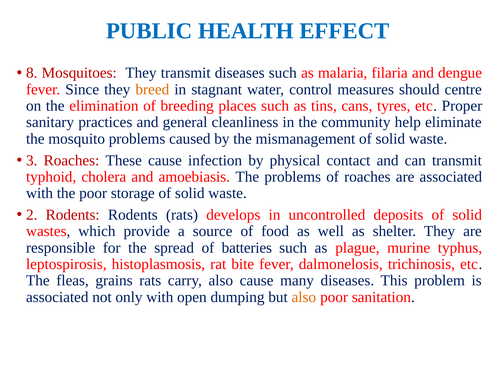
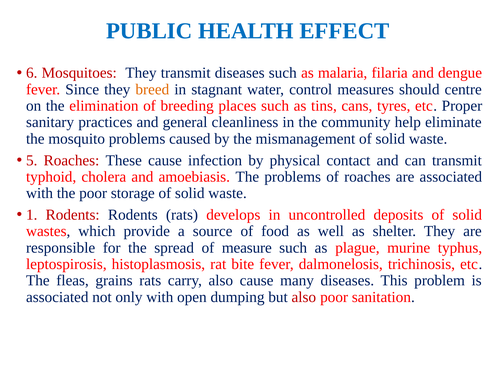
8: 8 -> 6 (32, 73)
3: 3 -> 5 (32, 160)
2: 2 -> 1 (32, 215)
batteries: batteries -> measure (247, 248)
also colour: orange -> red (304, 297)
